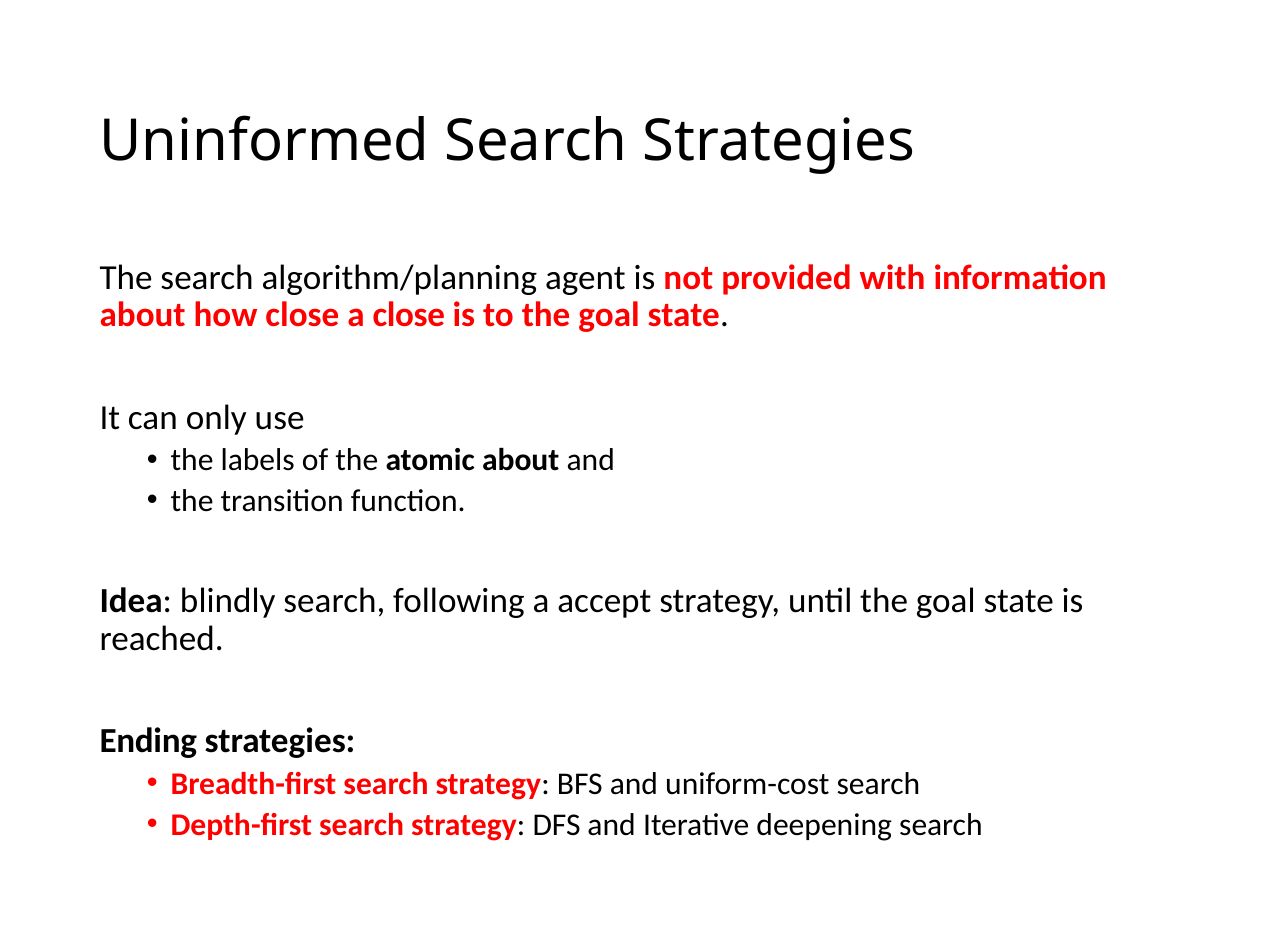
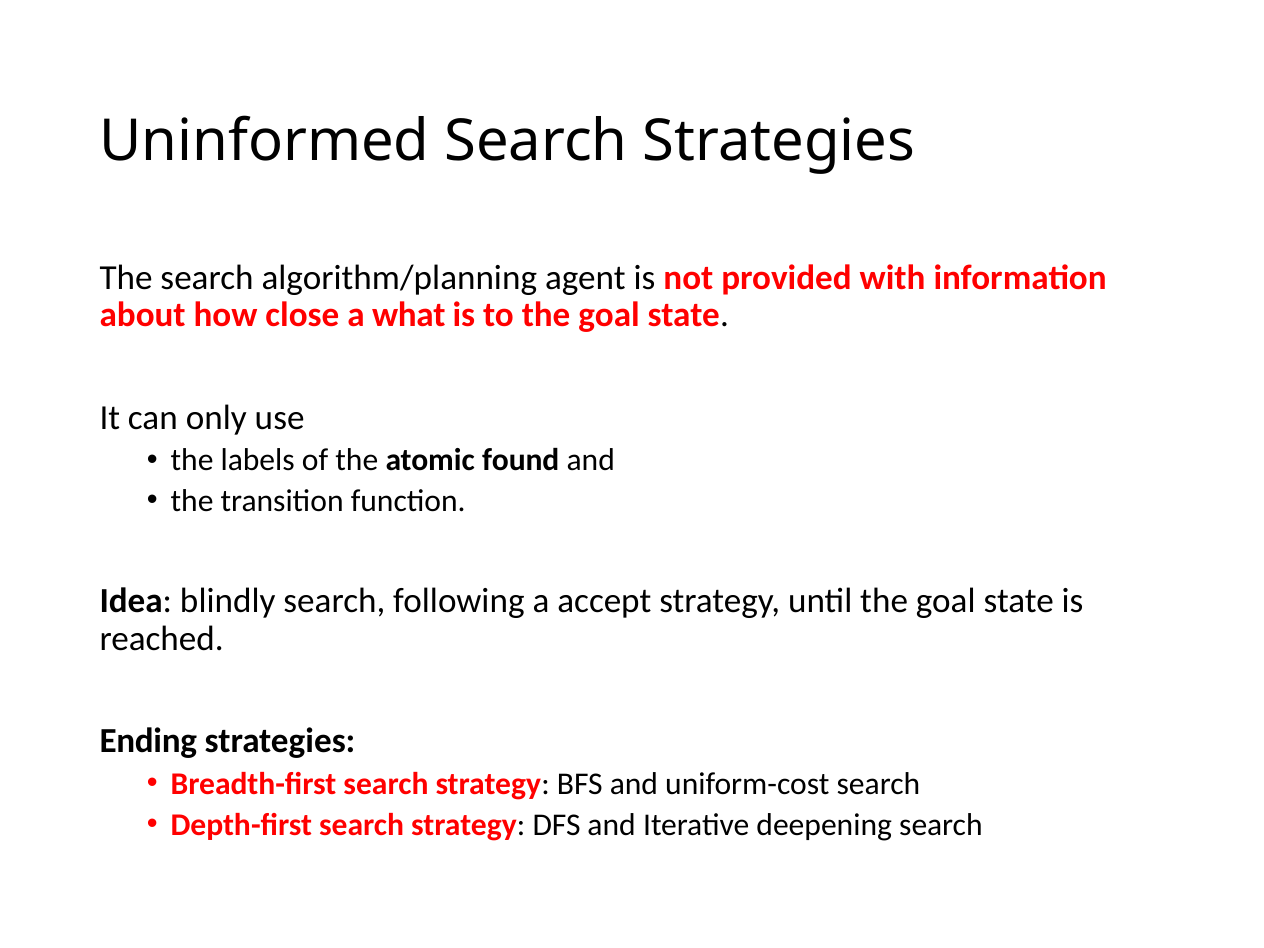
a close: close -> what (409, 315)
atomic about: about -> found (521, 460)
